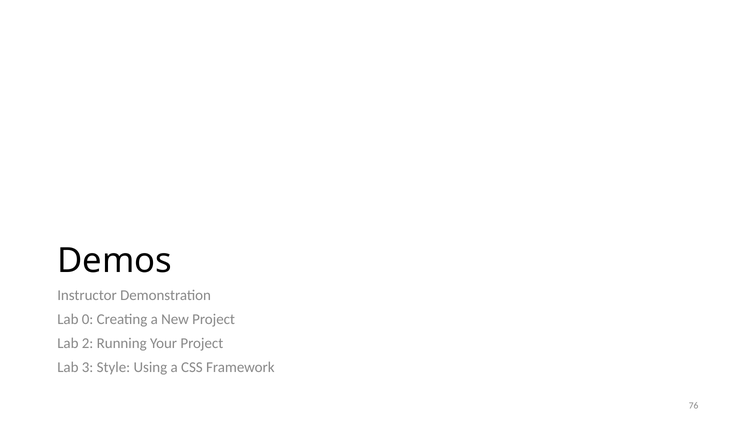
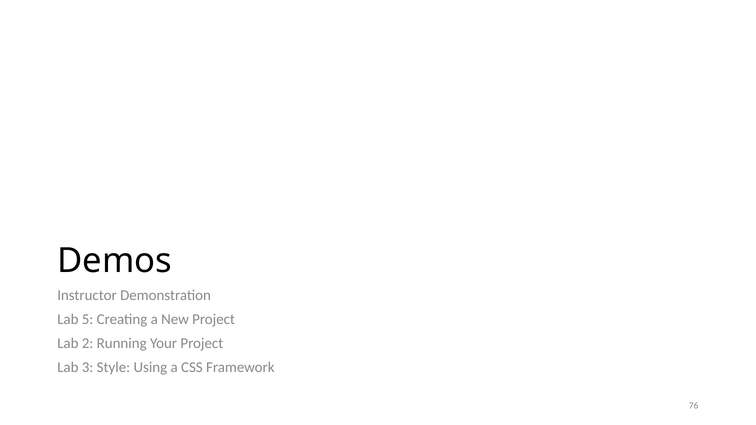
0: 0 -> 5 (88, 319)
